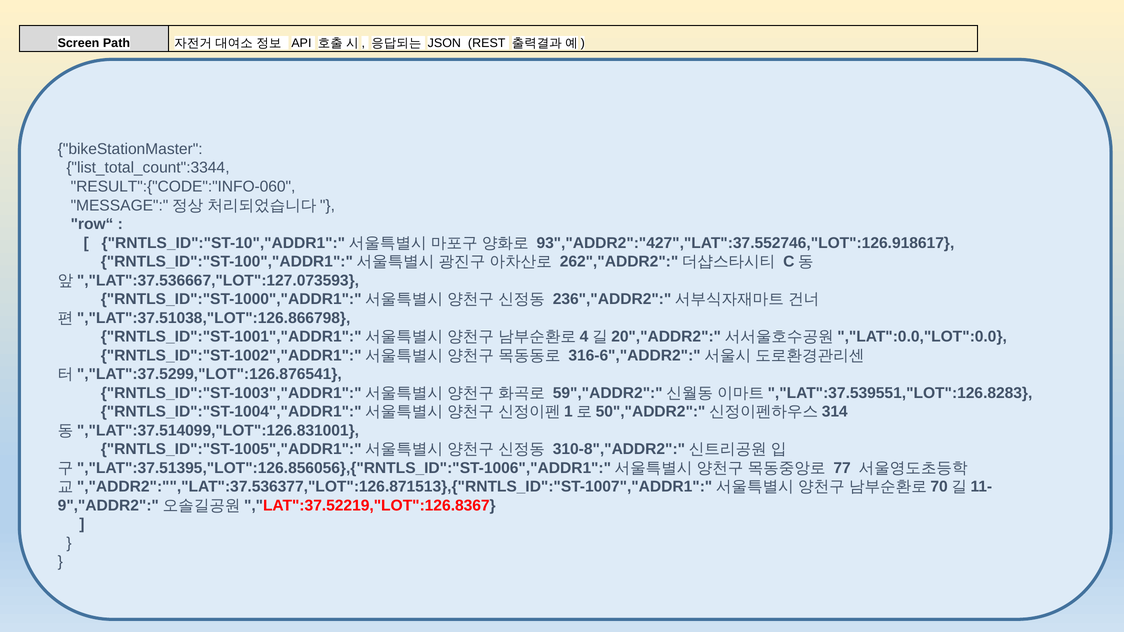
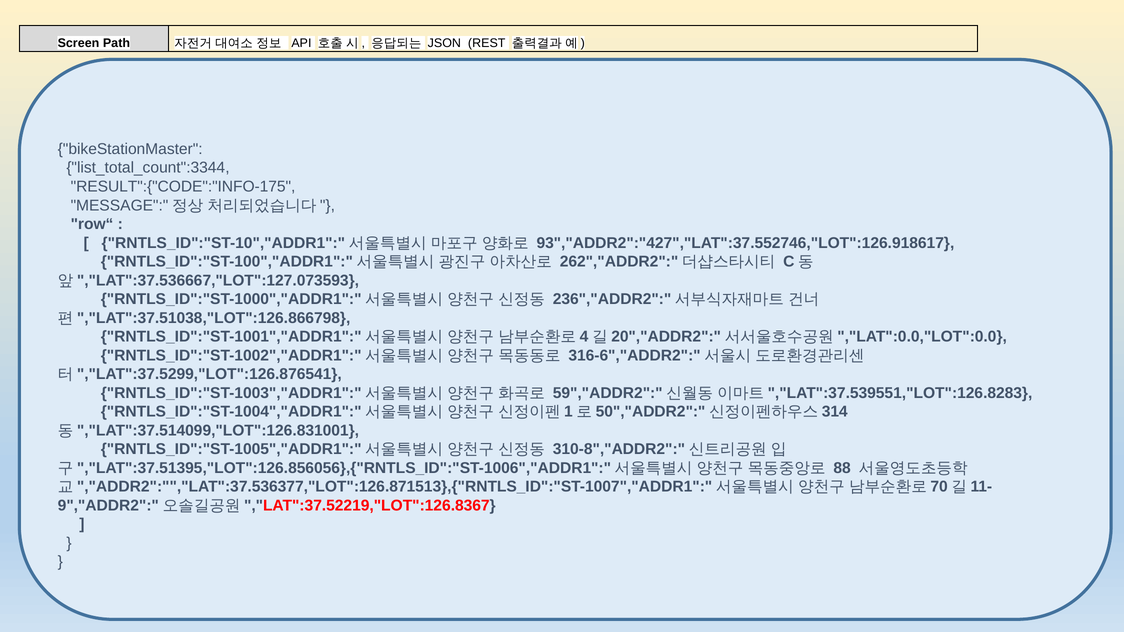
RESULT":{"CODE":"INFO-060: RESULT":{"CODE":"INFO-060 -> RESULT":{"CODE":"INFO-175 (183, 187)
77: 77 -> 88 (842, 468)
